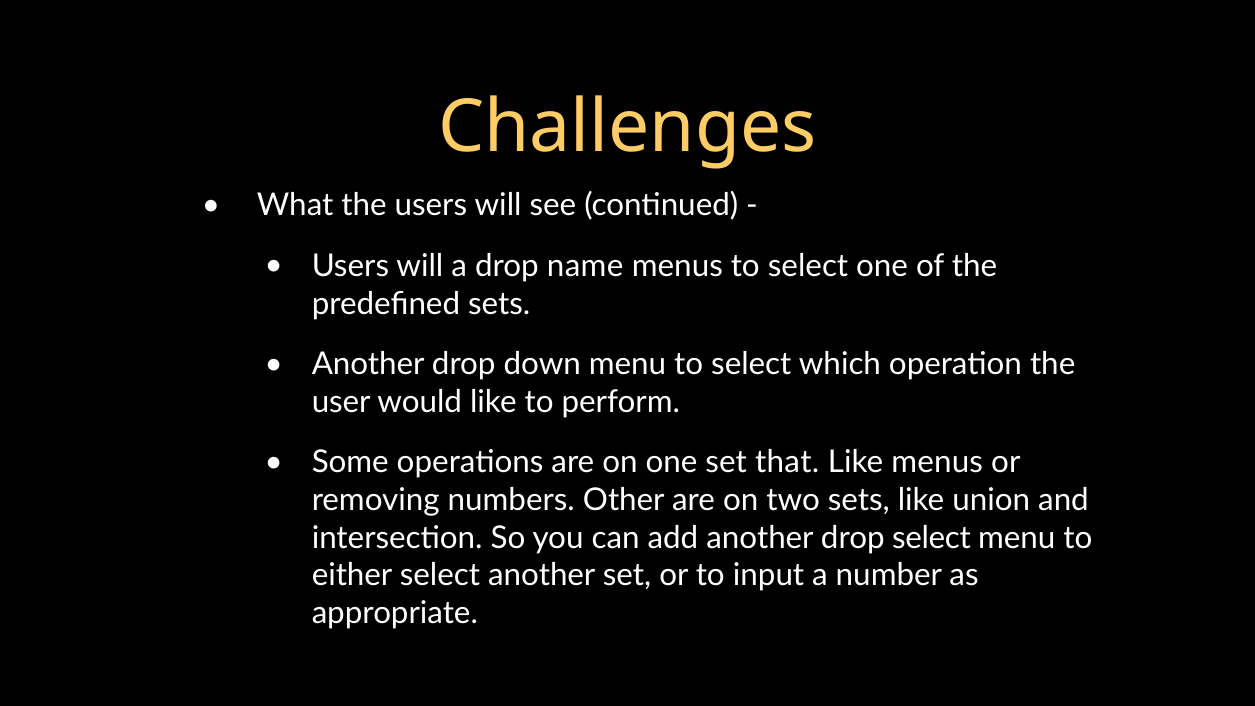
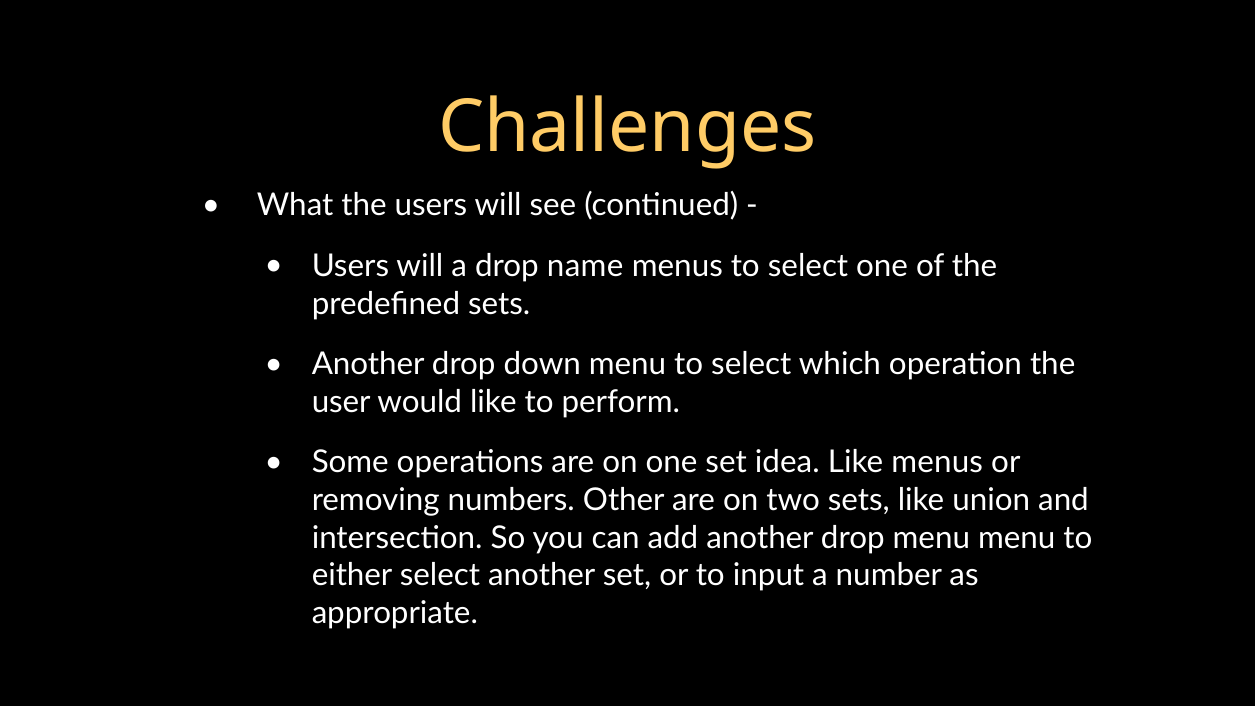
that: that -> idea (787, 462)
drop select: select -> menu (931, 538)
